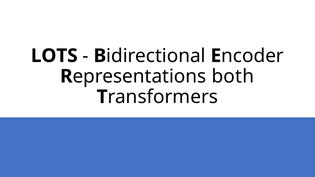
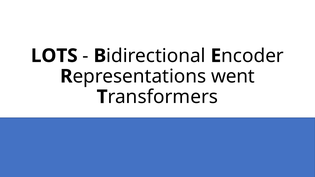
both: both -> went (233, 76)
